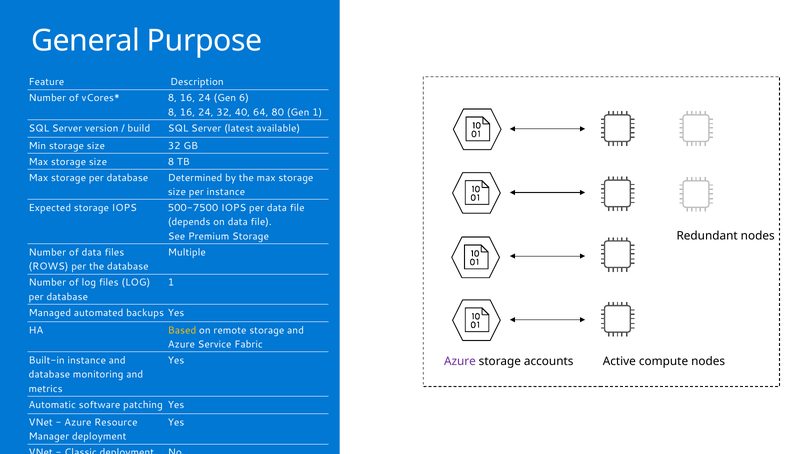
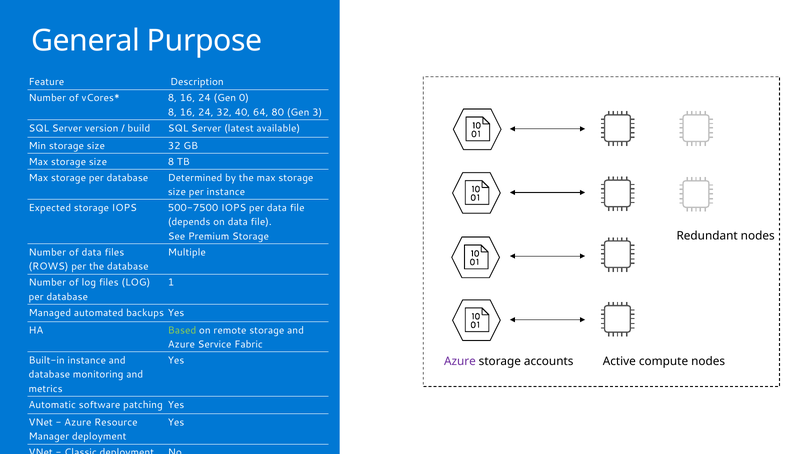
6: 6 -> 0 (244, 98)
Gen 1: 1 -> 3 (317, 112)
Based colour: yellow -> light green (182, 330)
